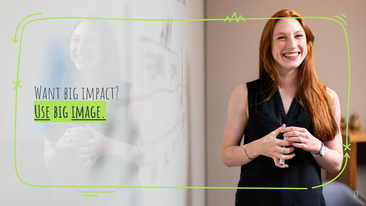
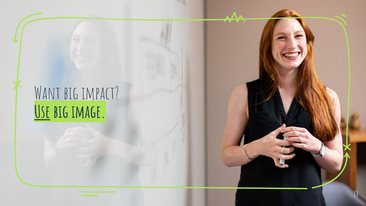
image underline: present -> none (89, 112)
